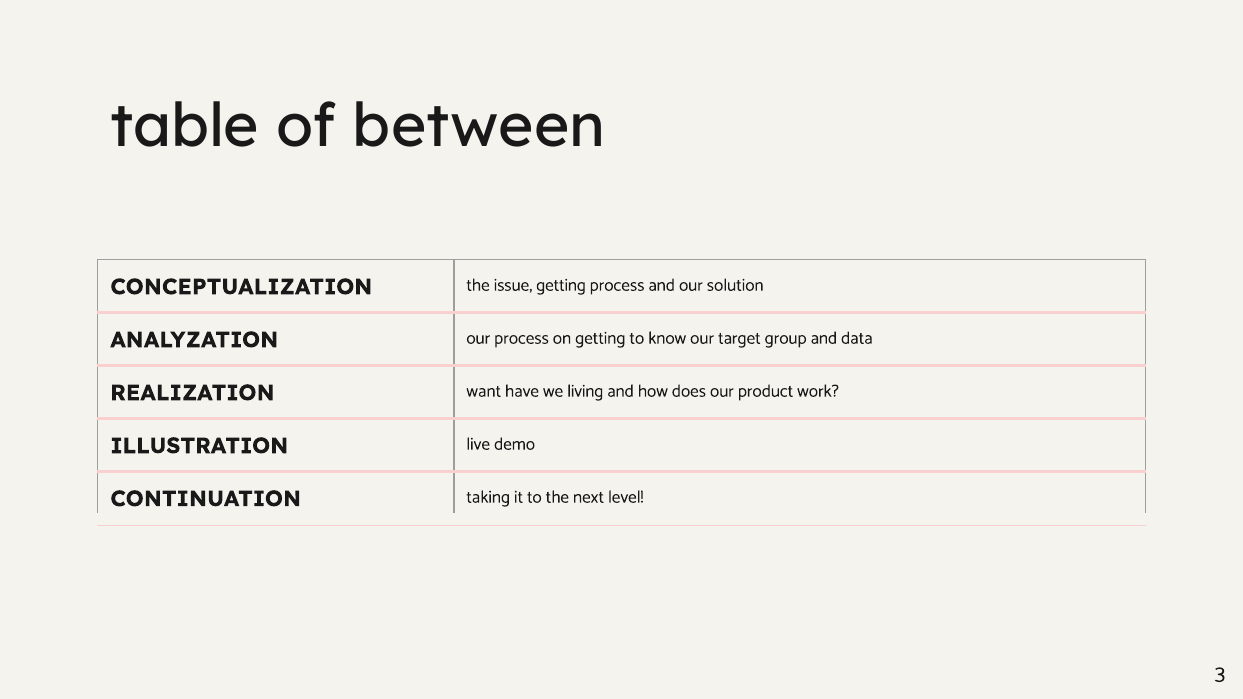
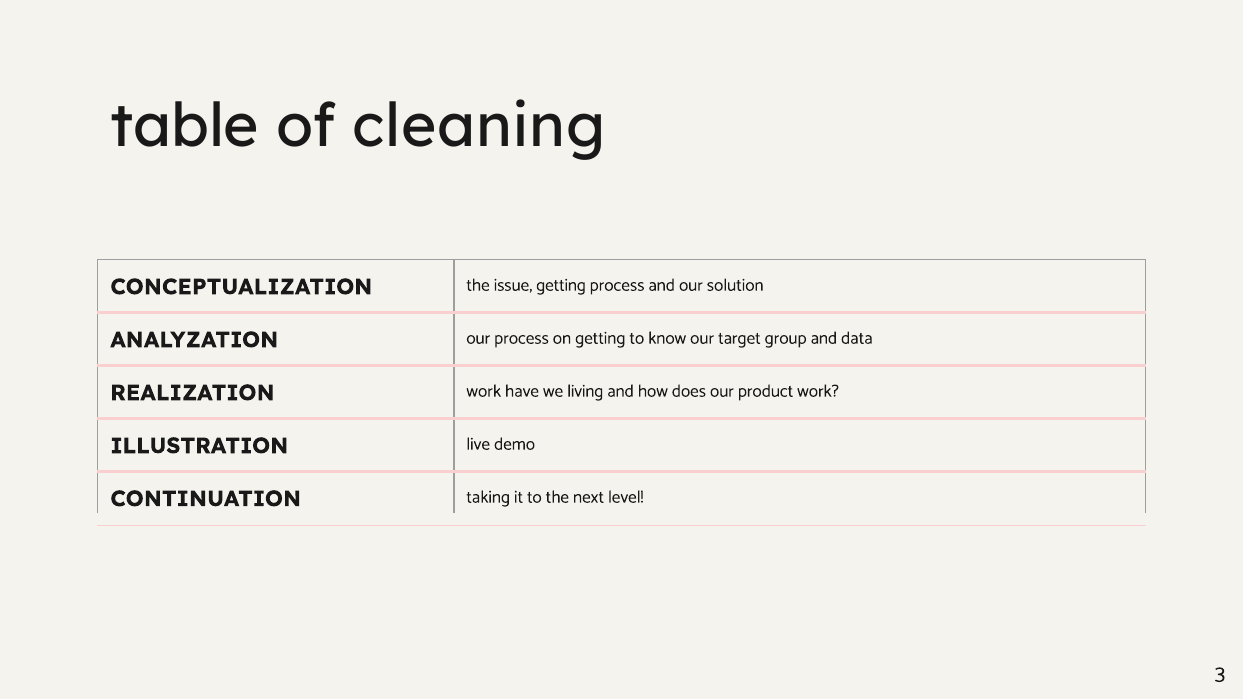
between: between -> cleaning (479, 126)
REALIZATION want: want -> work (484, 391)
